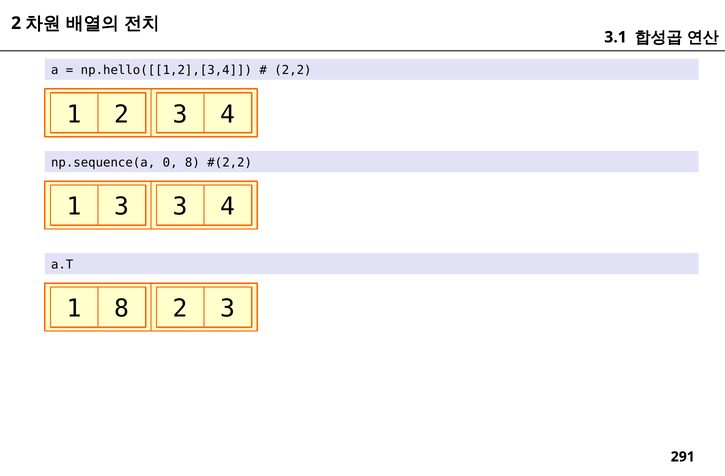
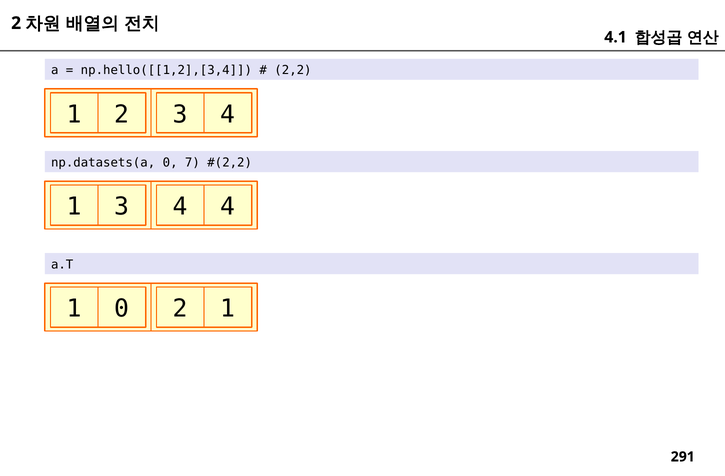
3.1: 3.1 -> 4.1 (616, 37)
np.sequence(a: np.sequence(a -> np.datasets(a (103, 163)
0 8: 8 -> 7 (192, 163)
1 3 3: 3 -> 4 (180, 207)
1 8: 8 -> 0 (122, 309)
3: 3 -> 1 (228, 309)
